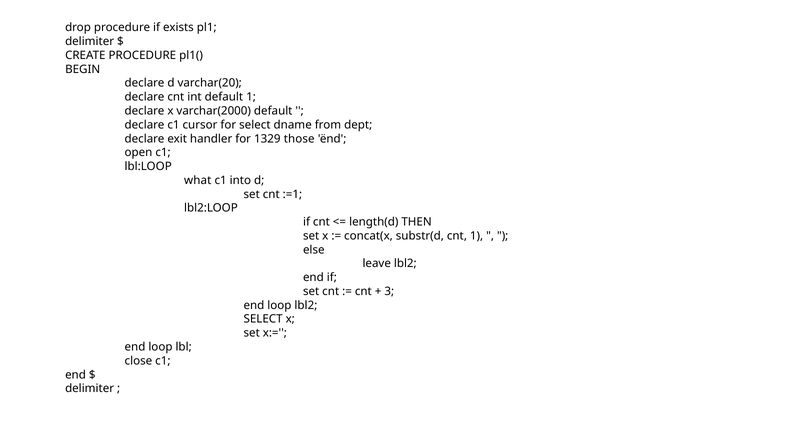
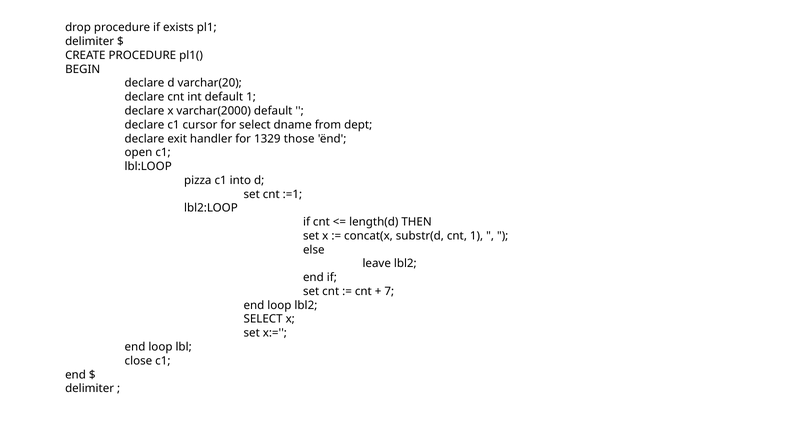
what: what -> pizza (198, 180)
3: 3 -> 7 (389, 291)
